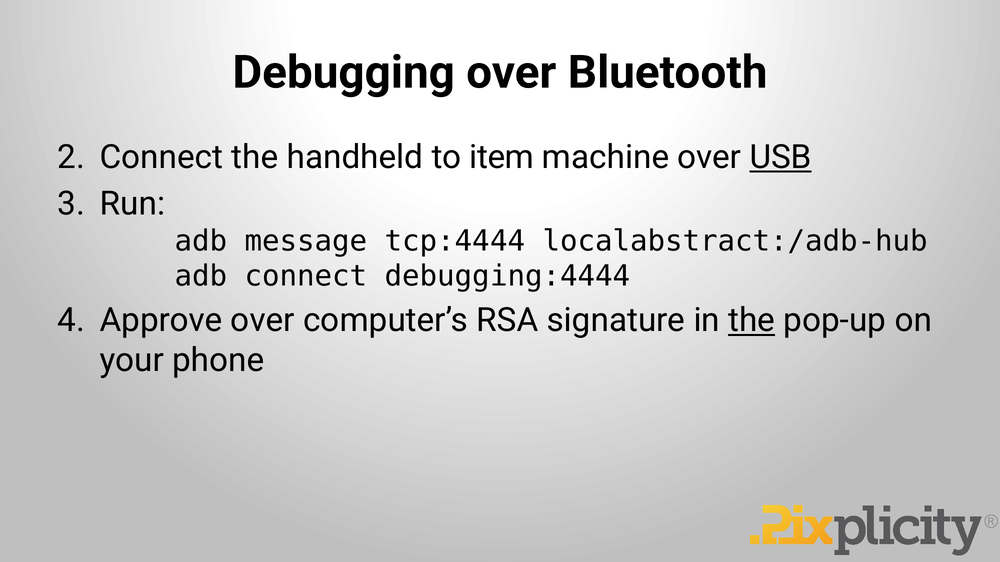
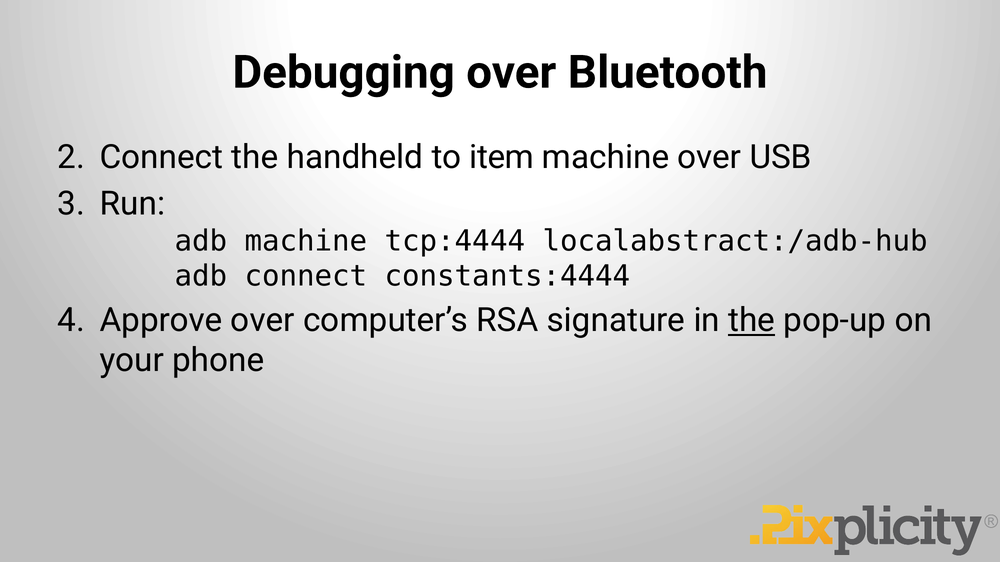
USB underline: present -> none (781, 157)
adb message: message -> machine (306, 241)
debugging:4444: debugging:4444 -> constants:4444 (508, 276)
